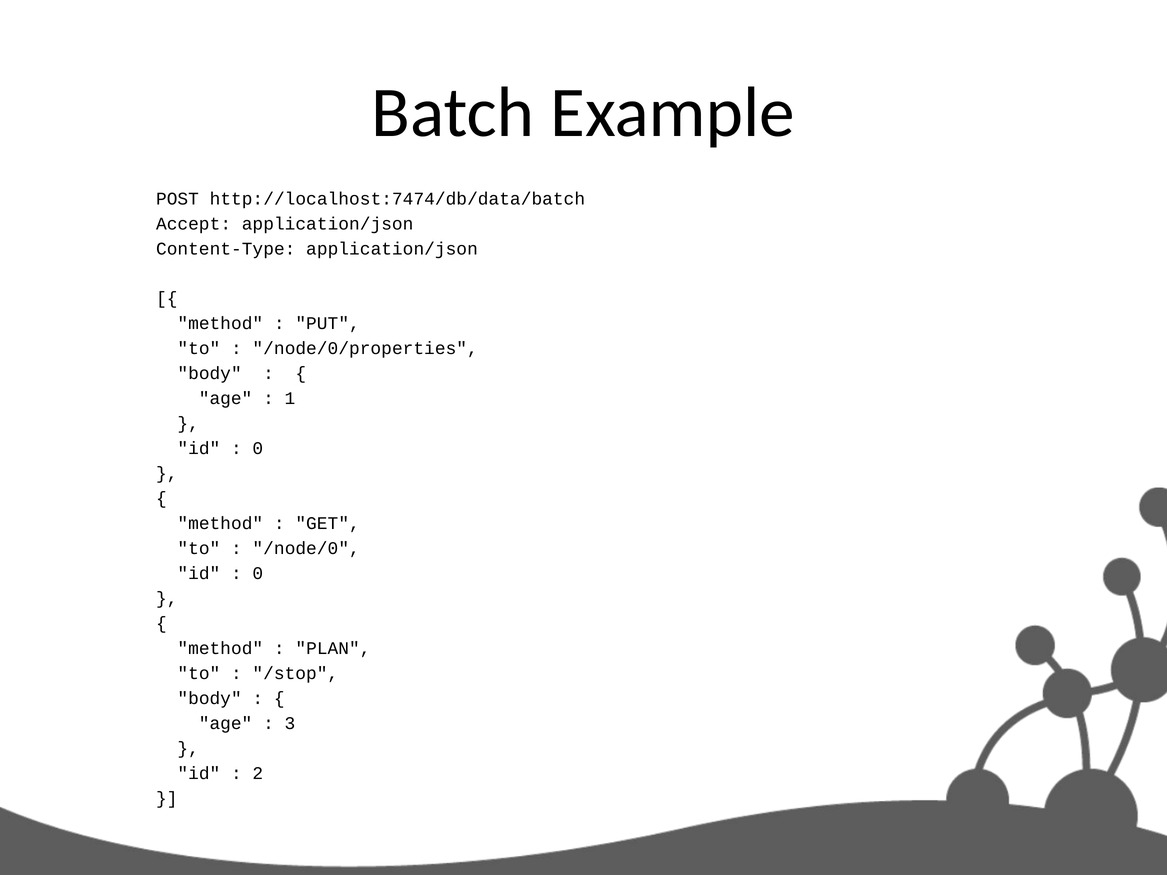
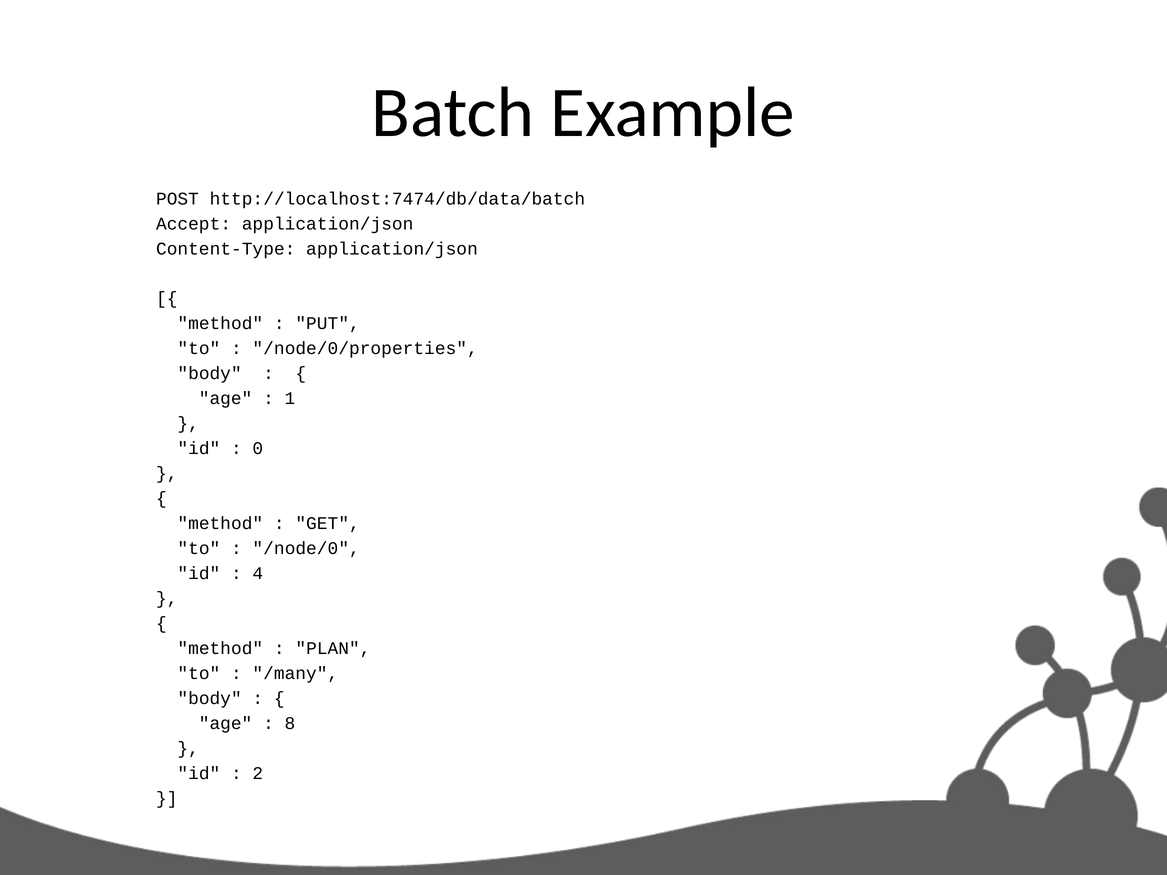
0: 0 -> 4 (258, 574)
/stop: /stop -> /many (295, 674)
3: 3 -> 8 (290, 724)
